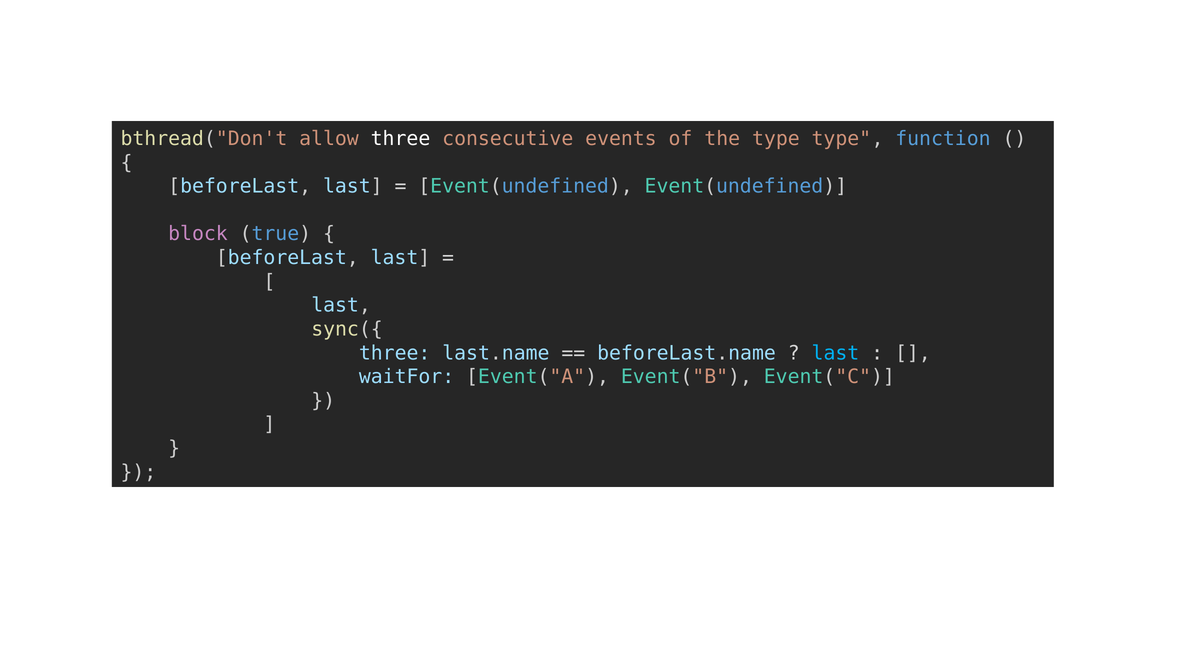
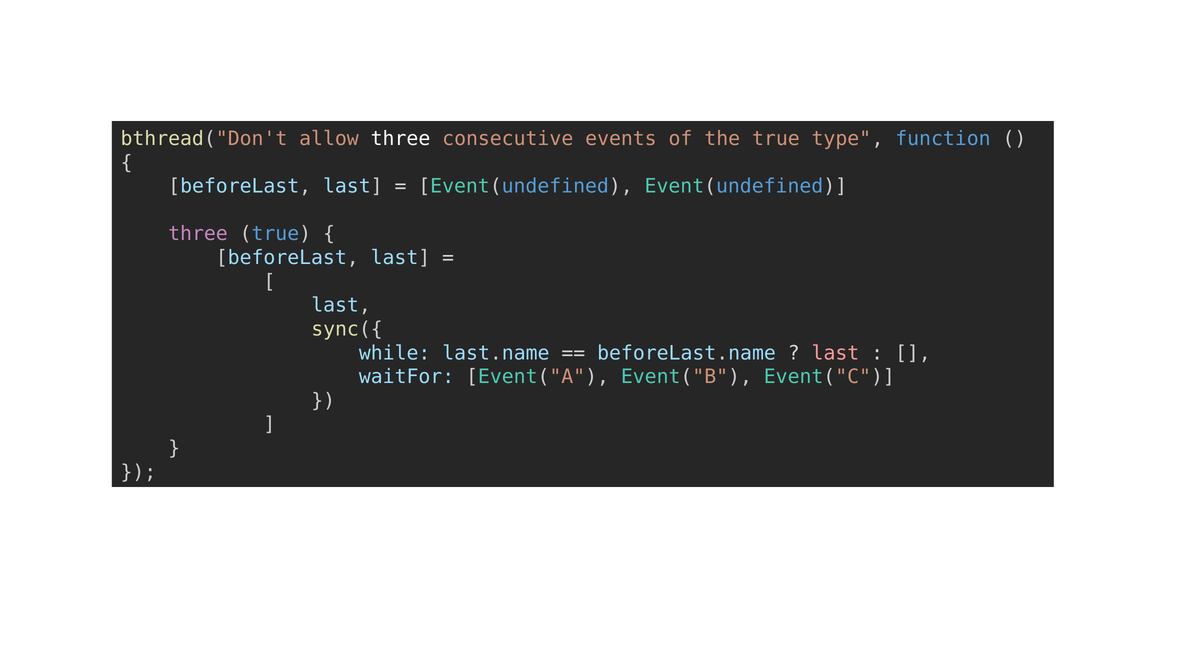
the type: type -> true (776, 139)
block: block -> three (198, 234)
three: three -> while (395, 353)
last colour: light blue -> pink (835, 353)
